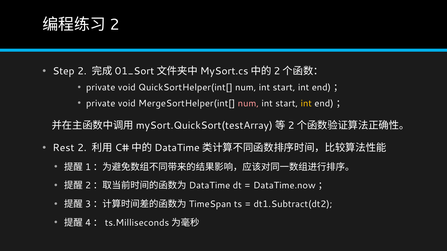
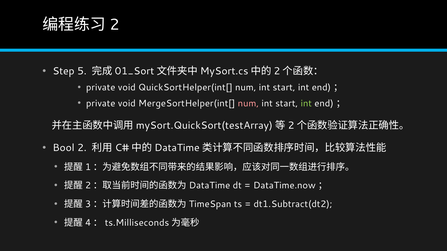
Step 2: 2 -> 5 (82, 71)
int colour: yellow -> light green (306, 104)
Rest: Rest -> Bool (64, 148)
